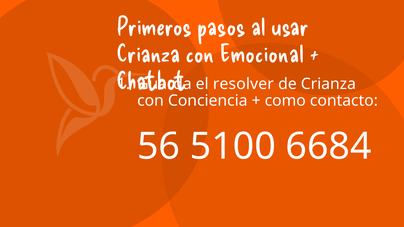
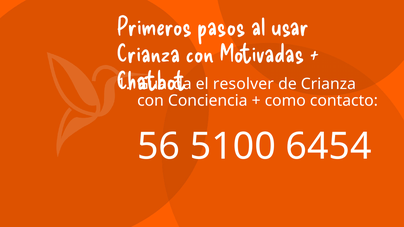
Emocional: Emocional -> Motivadas (262, 54)
6684: 6684 -> 6454 (329, 147)
